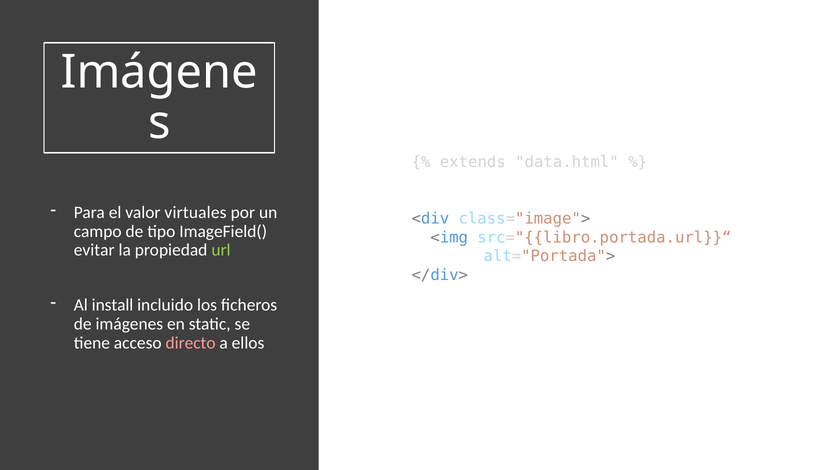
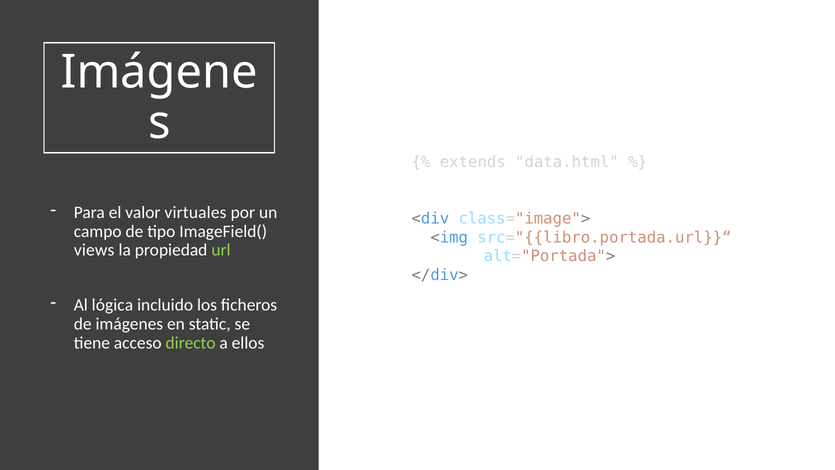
evitar: evitar -> views (94, 250)
install: install -> lógica (112, 305)
directo colour: pink -> light green (191, 343)
